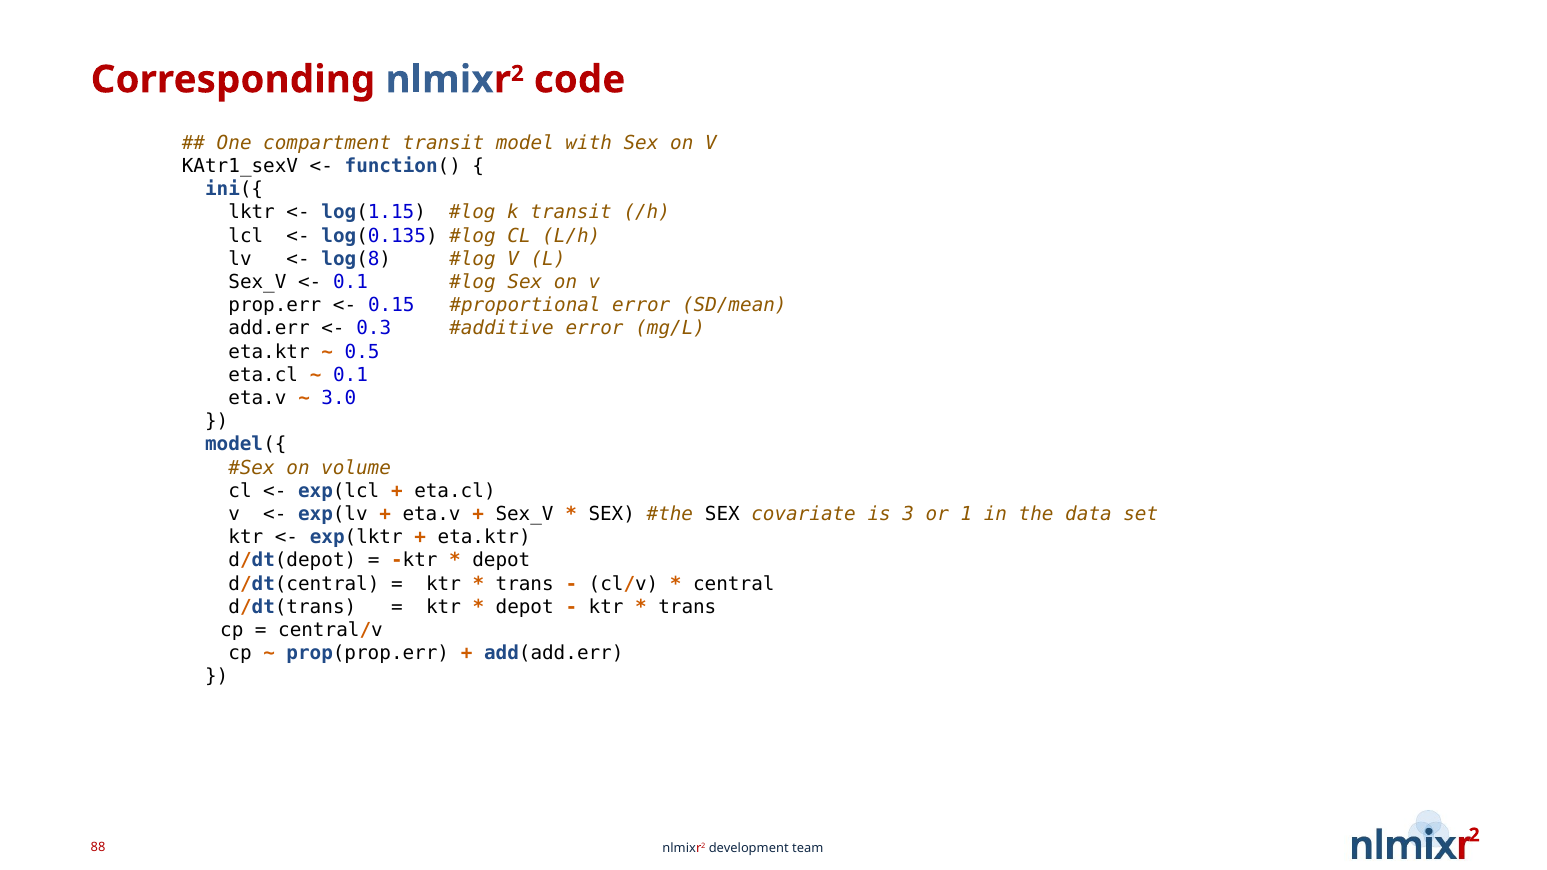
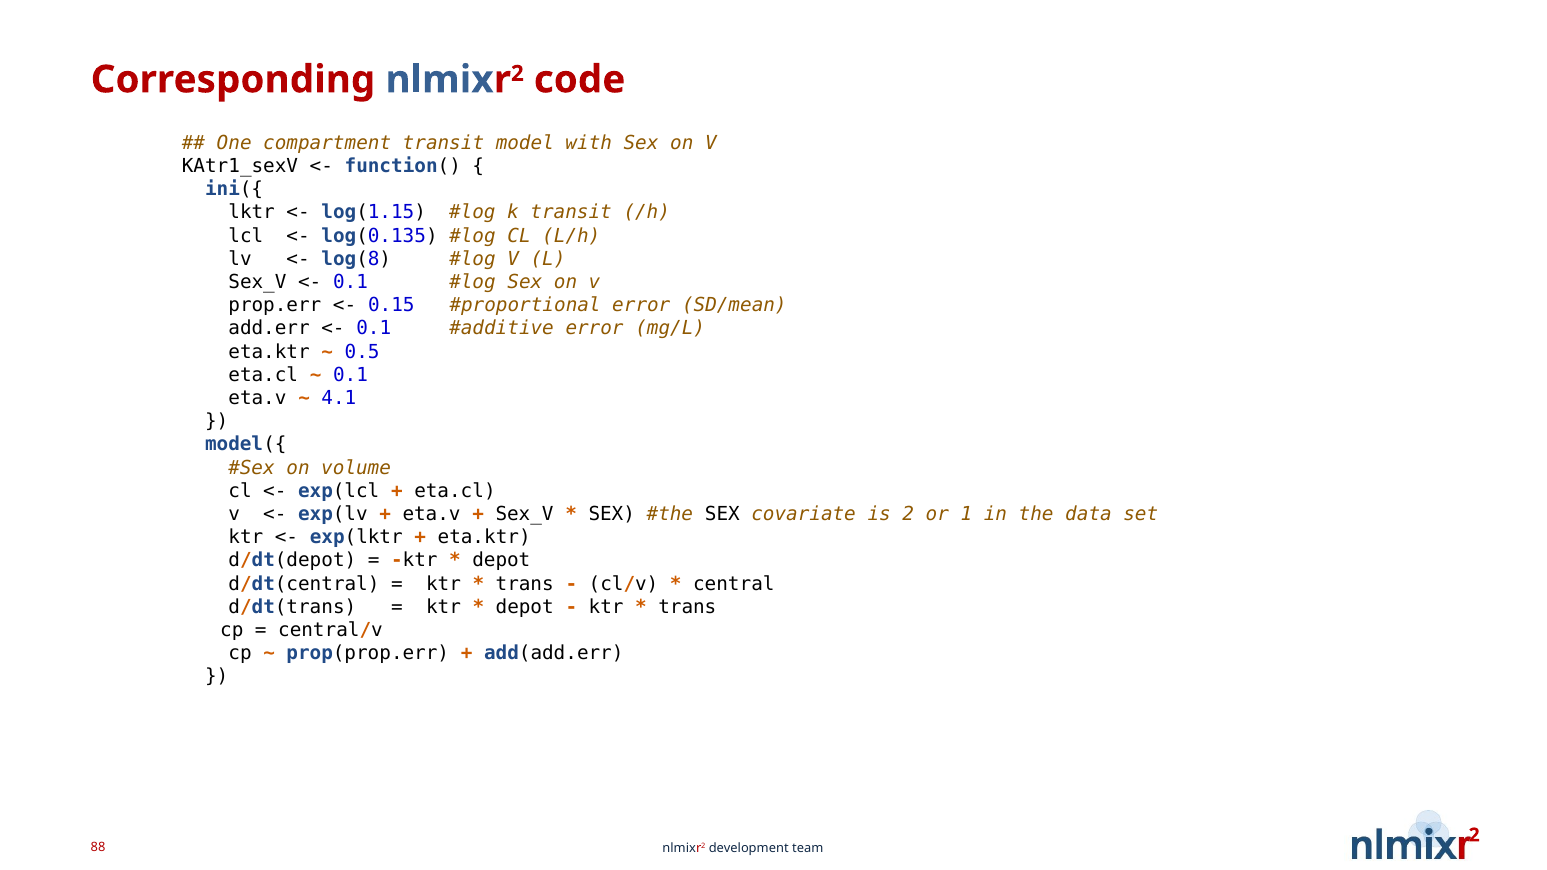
0.3: 0.3 -> 0.1 (374, 329)
3.0: 3.0 -> 4.1 (339, 398)
is 3: 3 -> 2 (908, 514)
